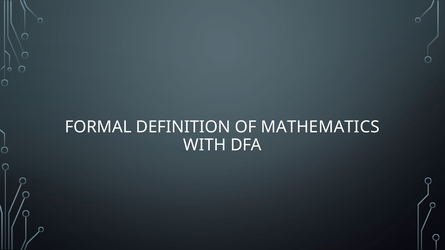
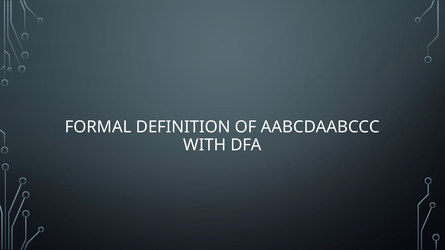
MATHEMATICS: MATHEMATICS -> AABCDAABCCC (320, 127)
